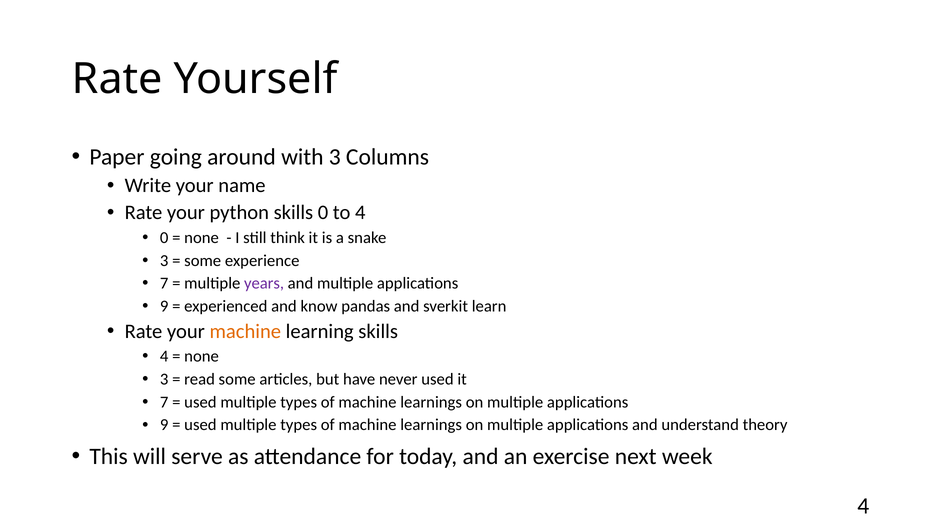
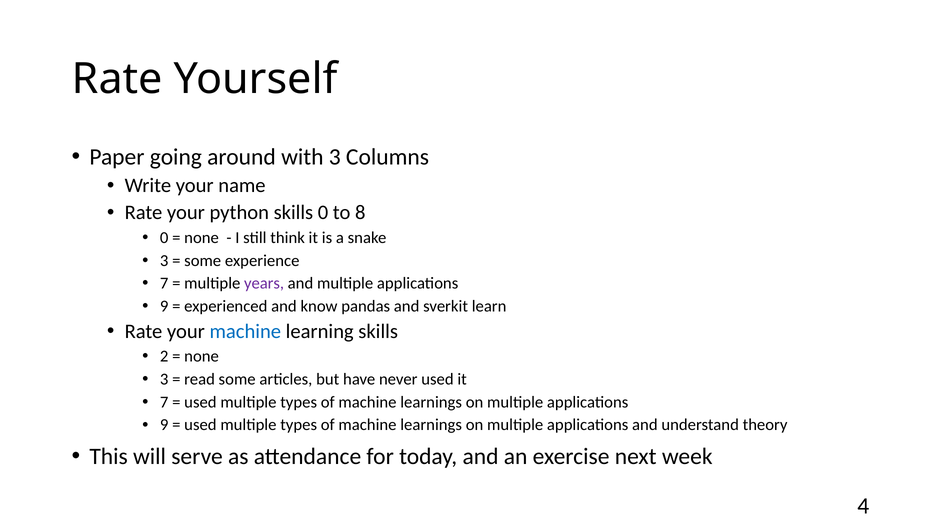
to 4: 4 -> 8 (360, 213)
machine colour: orange -> blue (245, 332)
4: 4 -> 2 (164, 357)
